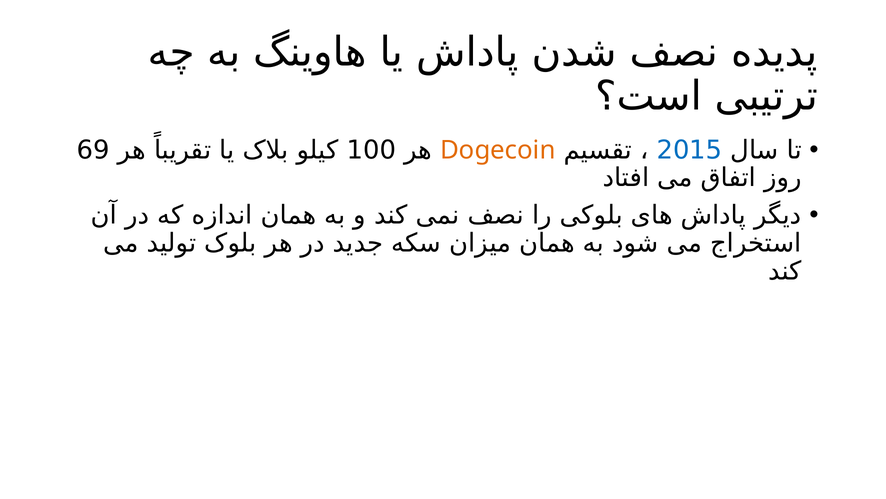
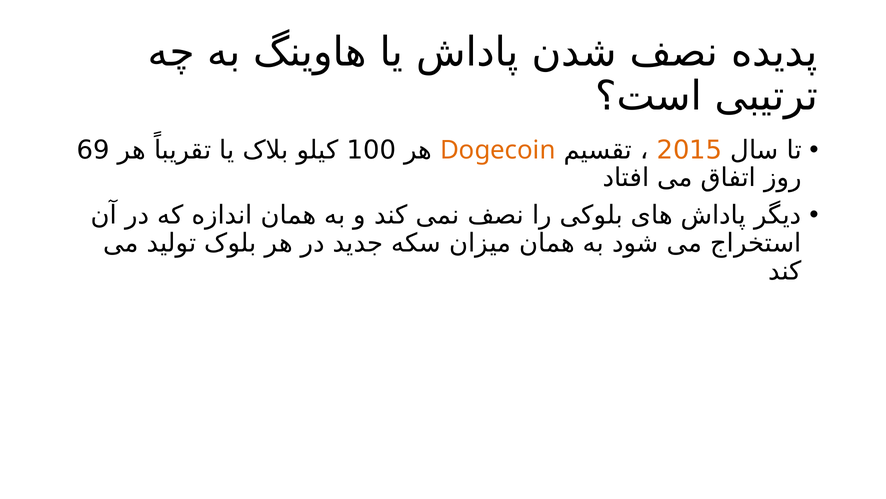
2015 colour: blue -> orange (689, 150)
